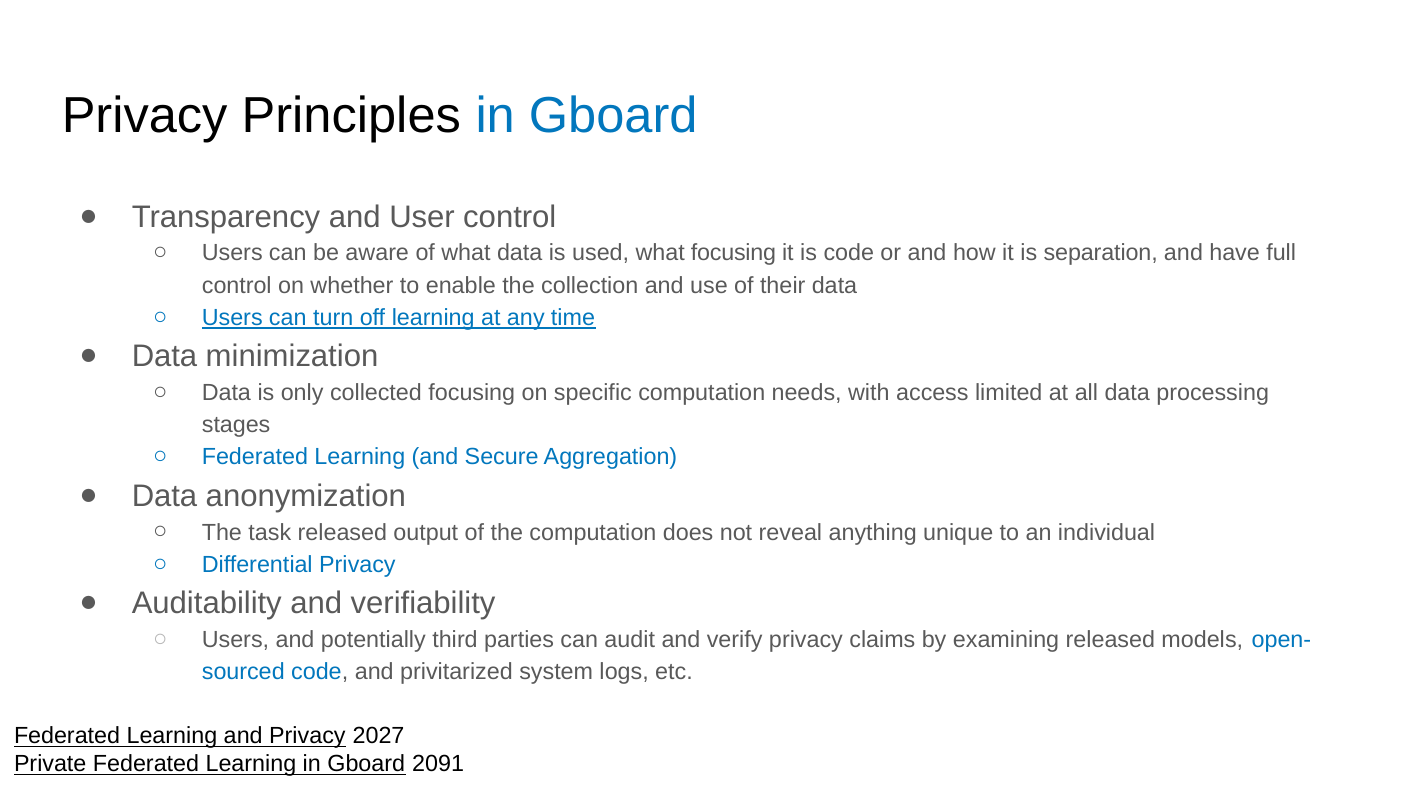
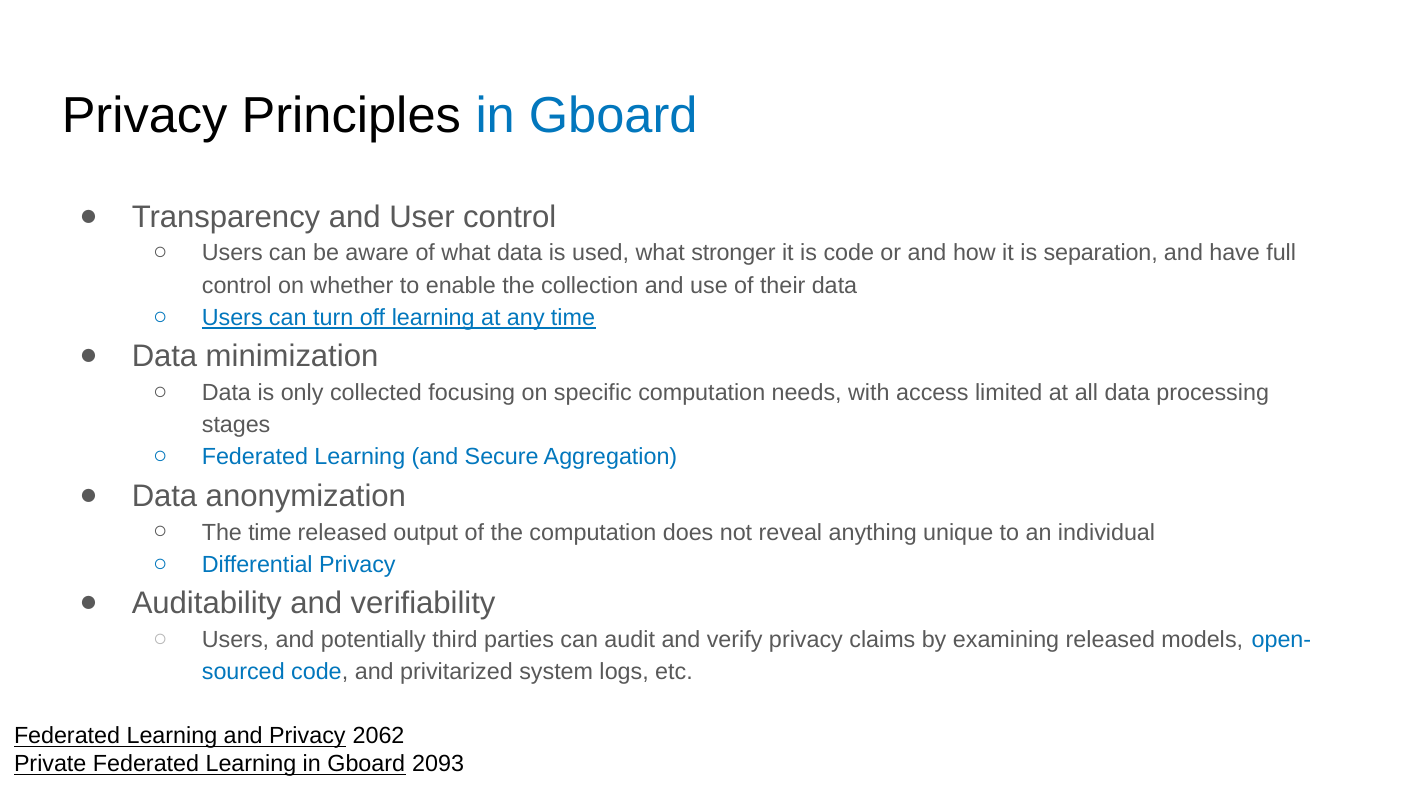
what focusing: focusing -> stronger (733, 253)
The task: task -> time (270, 532)
2027: 2027 -> 2062 (379, 736)
2091: 2091 -> 2093 (438, 764)
